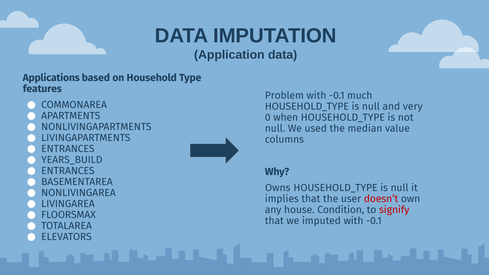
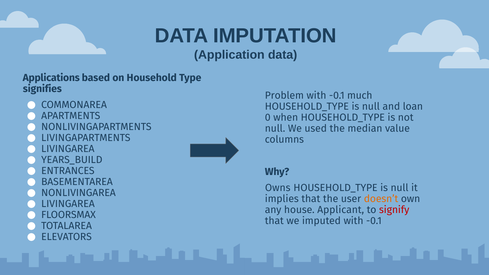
features: features -> signifies (42, 89)
very: very -> loan (413, 107)
ENTRANCES: ENTRANCES -> LIVINGAREA (68, 149)
doesn’t colour: red -> orange (381, 199)
Condition: Condition -> Applicant (341, 210)
